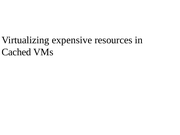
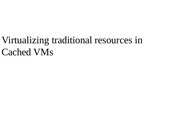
expensive: expensive -> traditional (72, 40)
